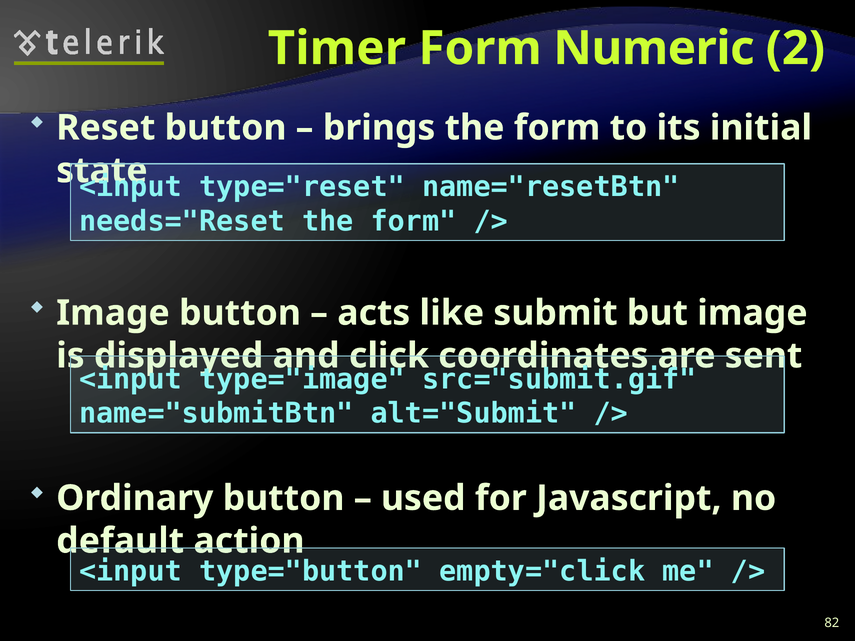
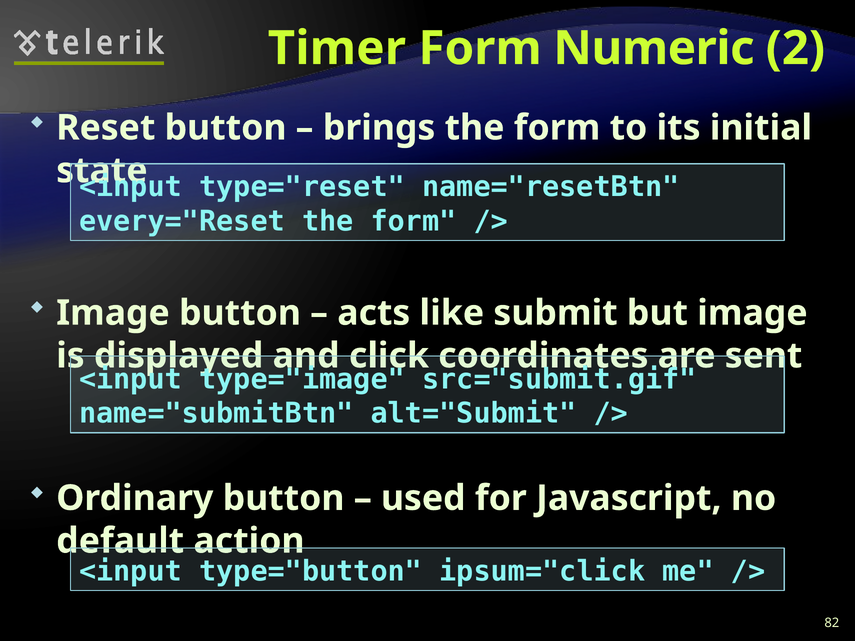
needs="Reset: needs="Reset -> every="Reset (182, 221)
empty="click: empty="click -> ipsum="click (542, 571)
